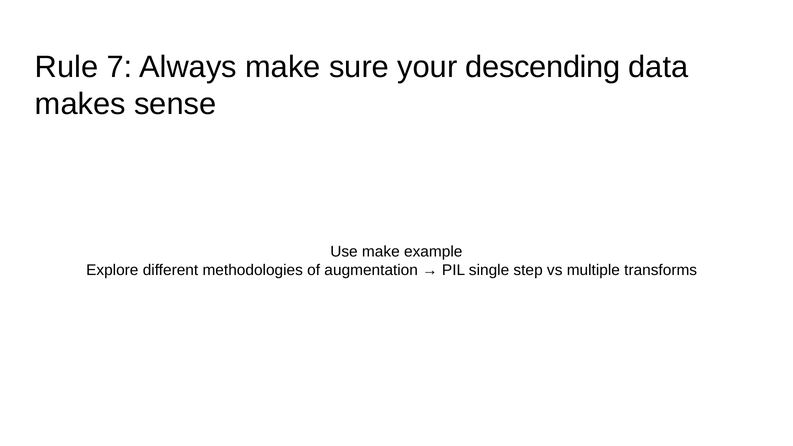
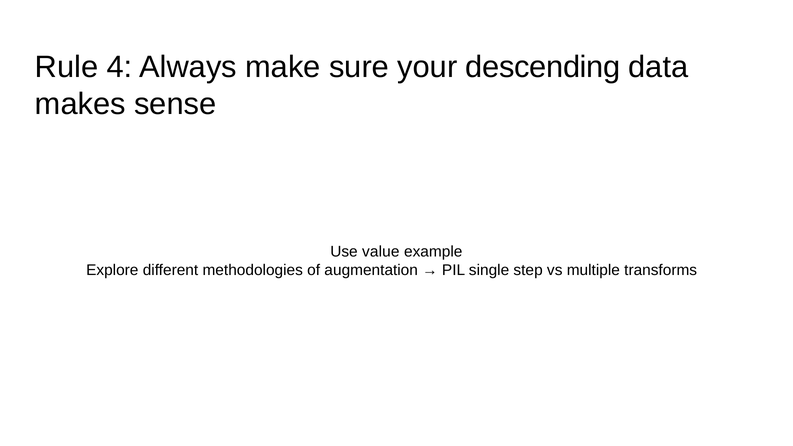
7: 7 -> 4 (120, 67)
Use make: make -> value (381, 252)
